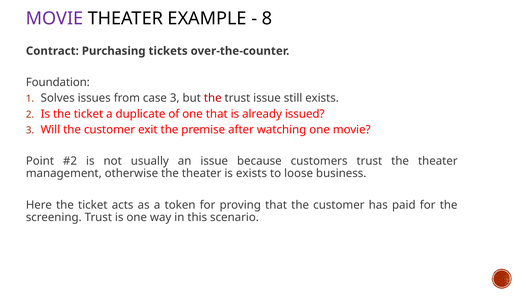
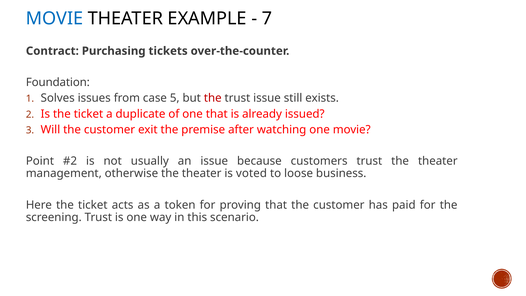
MOVIE colour: purple -> blue (55, 19)
8: 8 -> 7 (267, 19)
case 3: 3 -> 5 (175, 98)
is exists: exists -> voted (251, 173)
